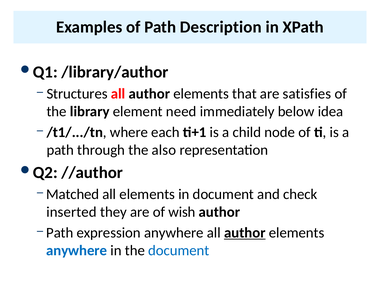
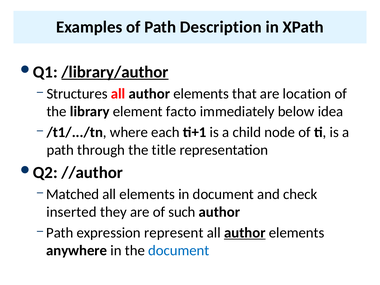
/library/author underline: none -> present (115, 72)
satisfies: satisfies -> location (307, 94)
need: need -> facto (181, 112)
also: also -> title (164, 150)
wish: wish -> such (182, 212)
expression anywhere: anywhere -> represent (174, 233)
anywhere colour: blue -> black (77, 251)
